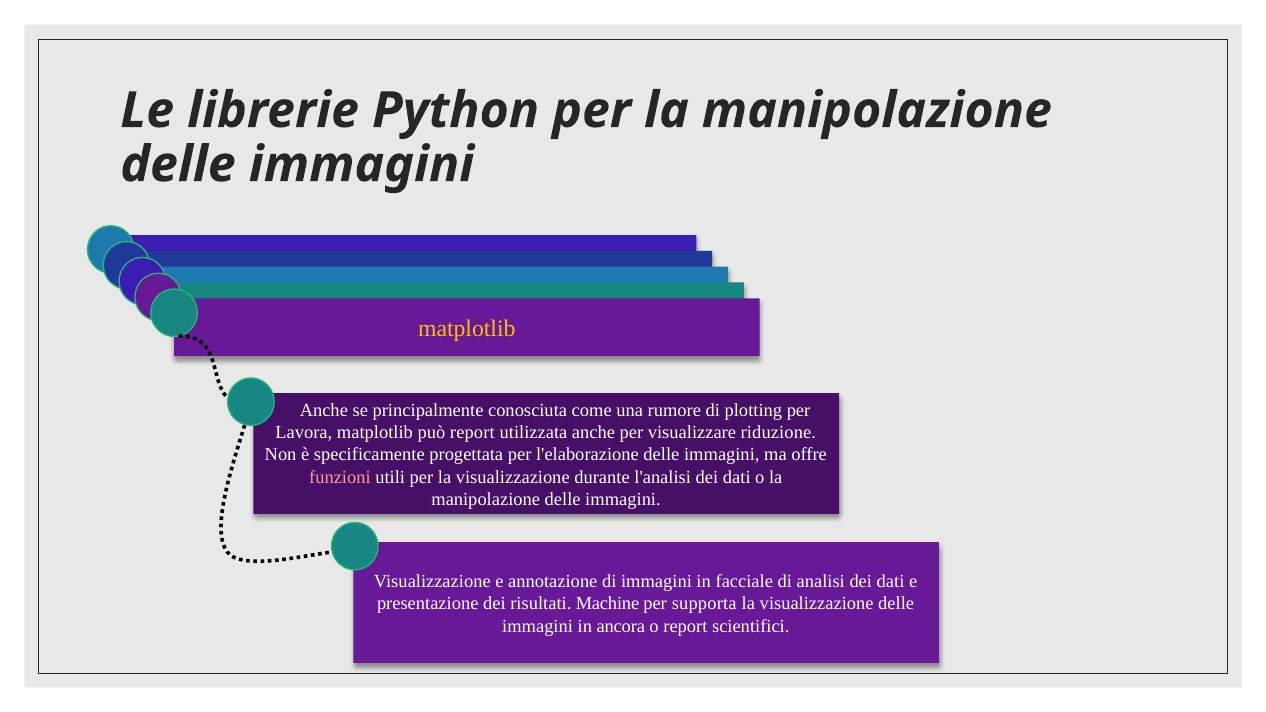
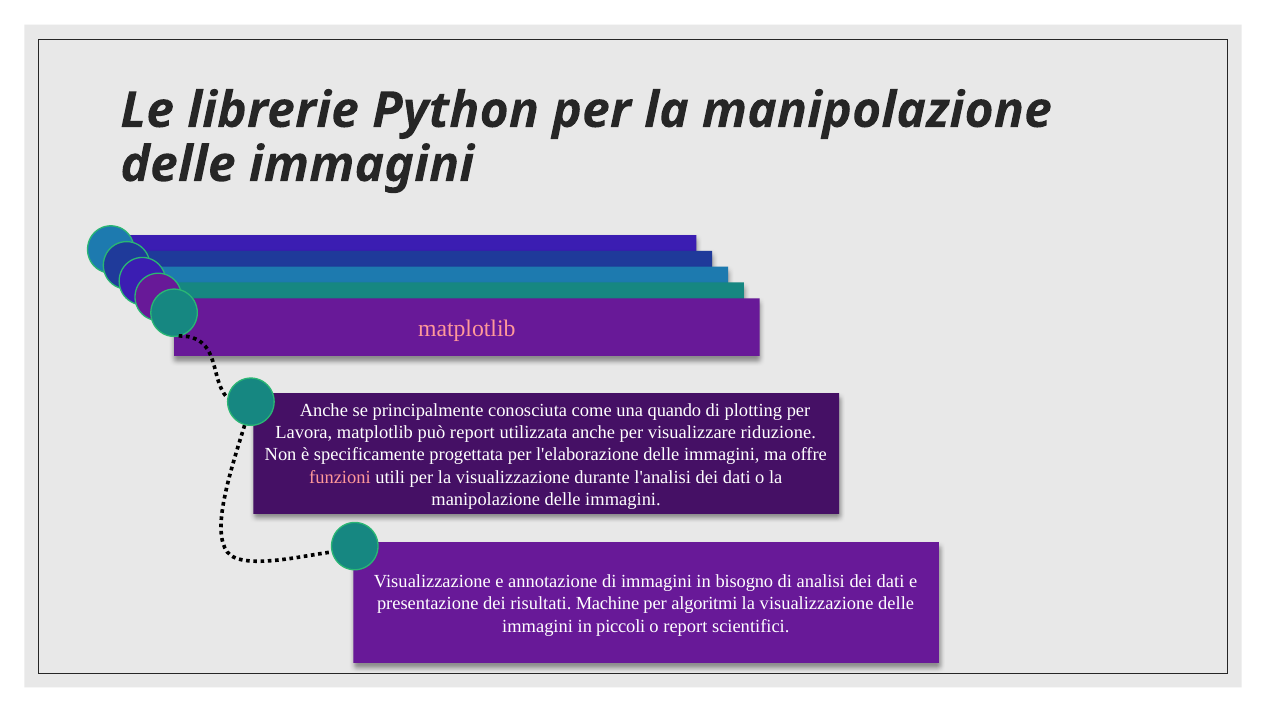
matplotlib colour: yellow -> pink (467, 329)
rumore: rumore -> quando (674, 410)
facciale: facciale -> bisogno (744, 582)
supporta: supporta -> algoritmi (704, 604)
ancora: ancora -> piccoli (621, 626)
